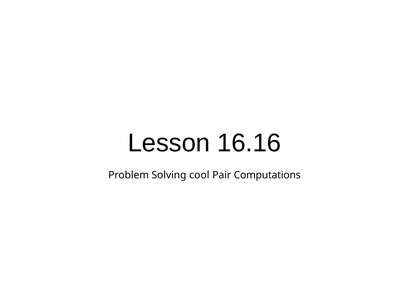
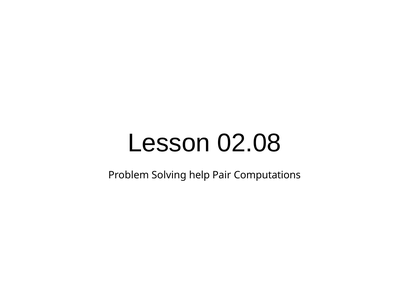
16.16: 16.16 -> 02.08 (249, 143)
cool: cool -> help (199, 175)
